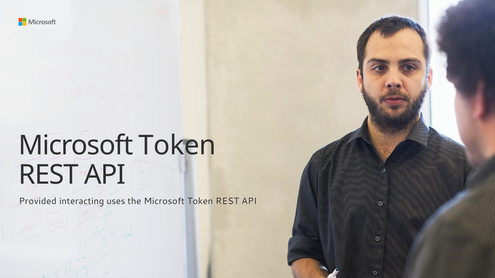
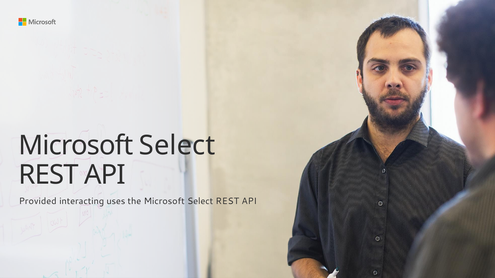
Token: Token -> Select (177, 146)
the Microsoft Token: Token -> Select (200, 202)
